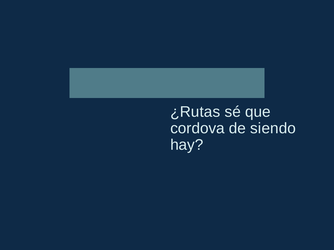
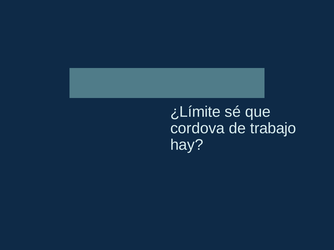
¿Rutas: ¿Rutas -> ¿Límite (195, 112)
siendo: siendo -> trabajo (273, 128)
